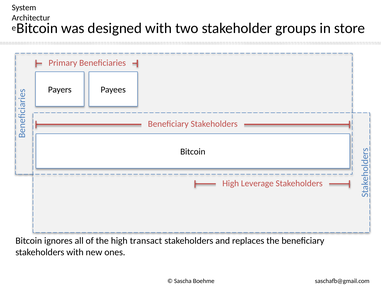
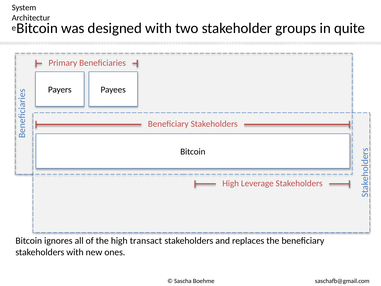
store: store -> quite (350, 28)
